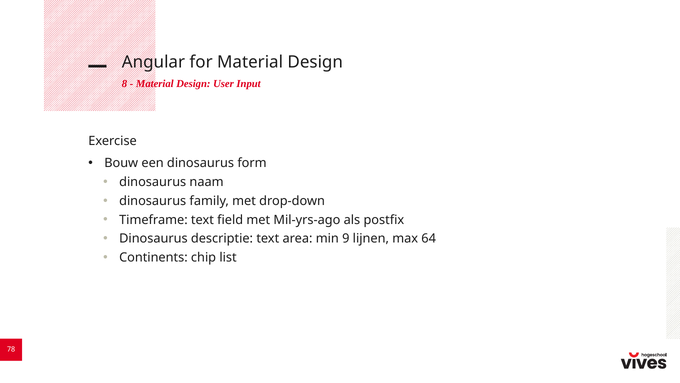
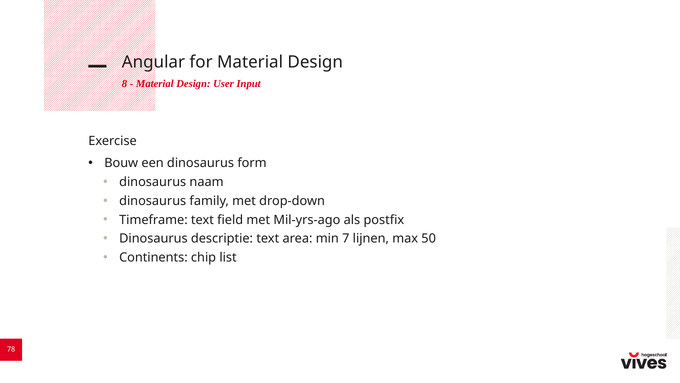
9: 9 -> 7 (346, 238)
64: 64 -> 50 (429, 238)
